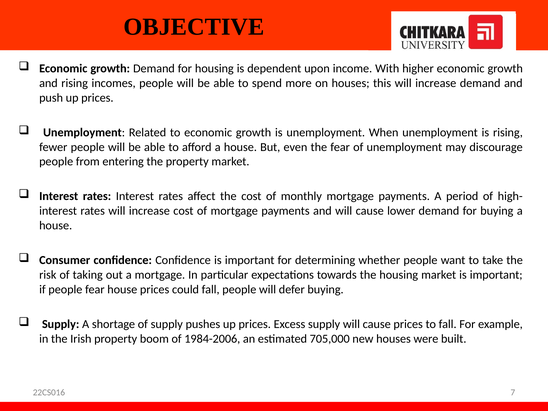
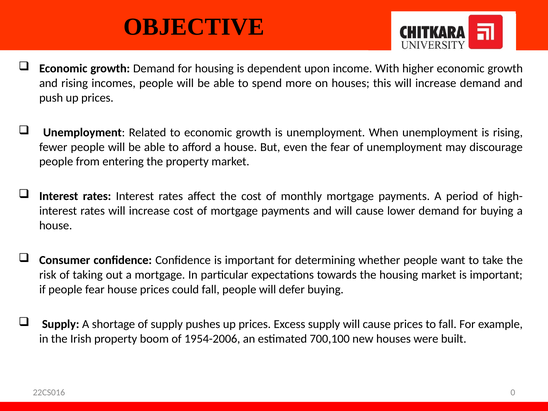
1984-2006: 1984-2006 -> 1954-2006 (212, 339)
705,000: 705,000 -> 700,100 (330, 339)
7: 7 -> 0 (513, 392)
